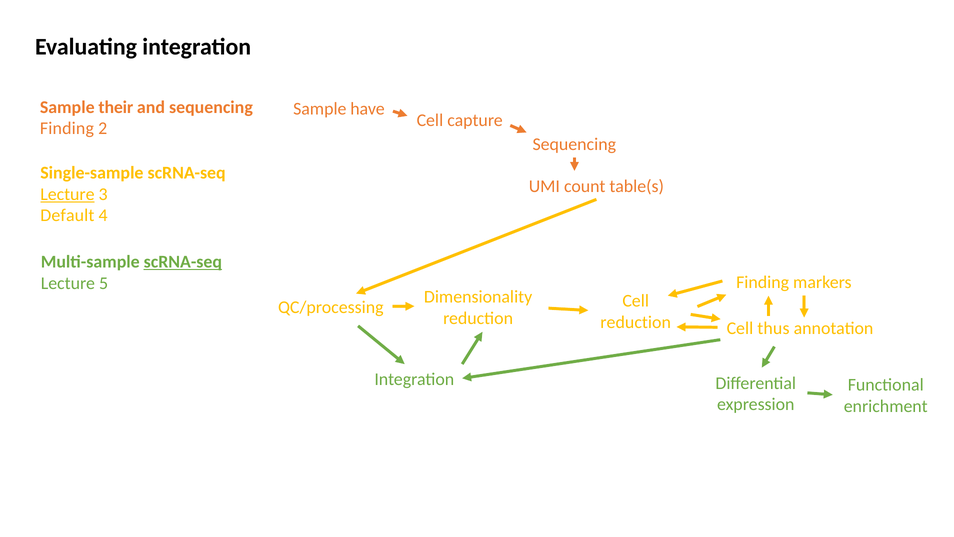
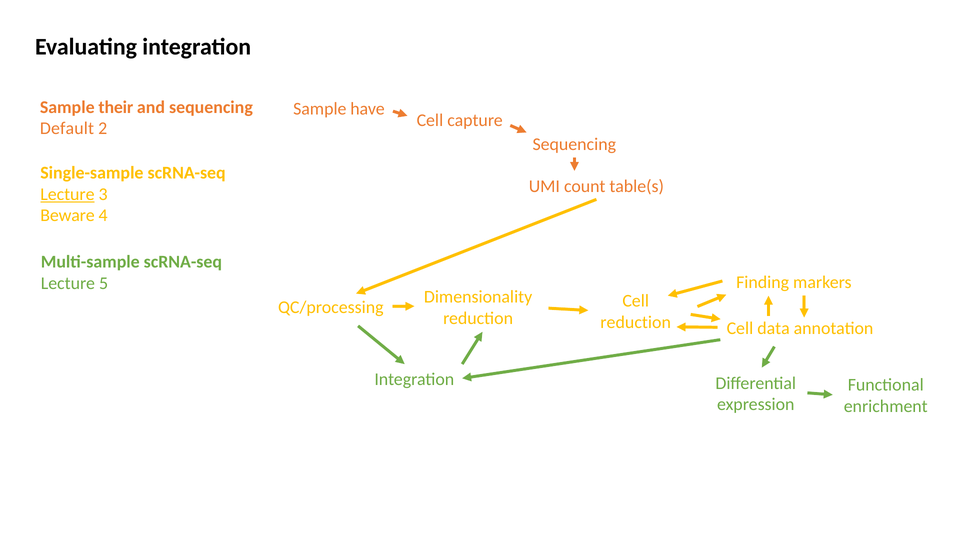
Finding: Finding -> Default (67, 128)
Default: Default -> Beware (68, 215)
scRNA-seq underline: present -> none (183, 262)
thus: thus -> data (774, 328)
